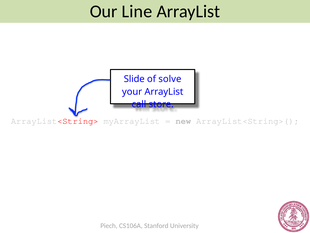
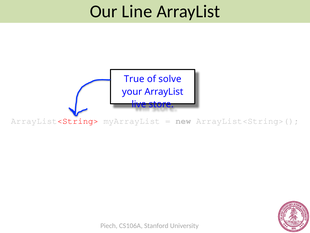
Slide: Slide -> True (134, 79)
call: call -> live (139, 104)
